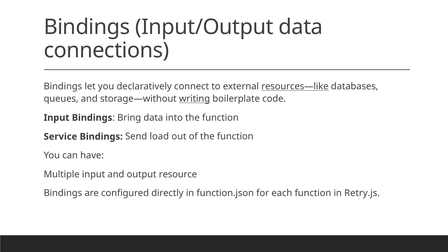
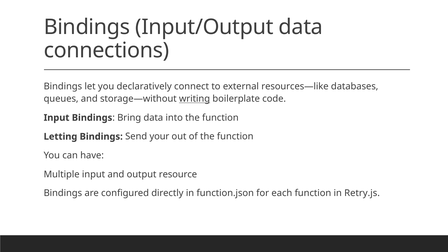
resources—like underline: present -> none (295, 87)
Service: Service -> Letting (60, 137)
load: load -> your (159, 137)
